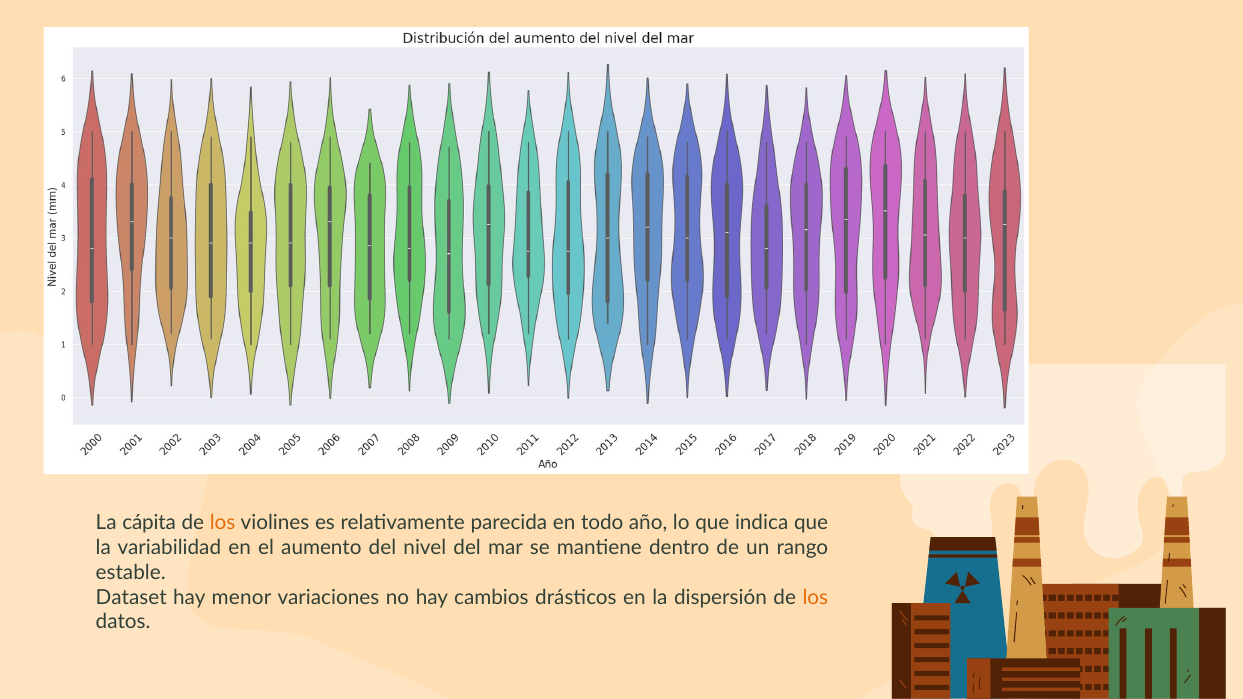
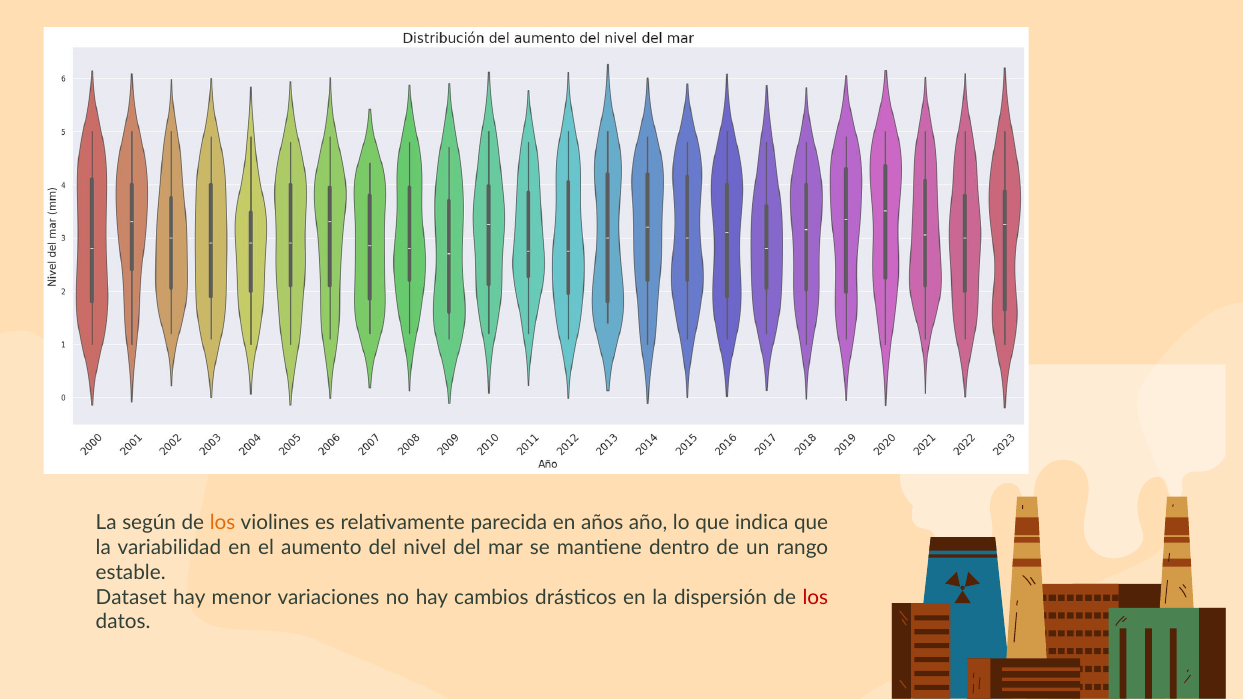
cápita: cápita -> según (149, 523)
todo: todo -> años (602, 523)
los colour: orange -> red (815, 597)
